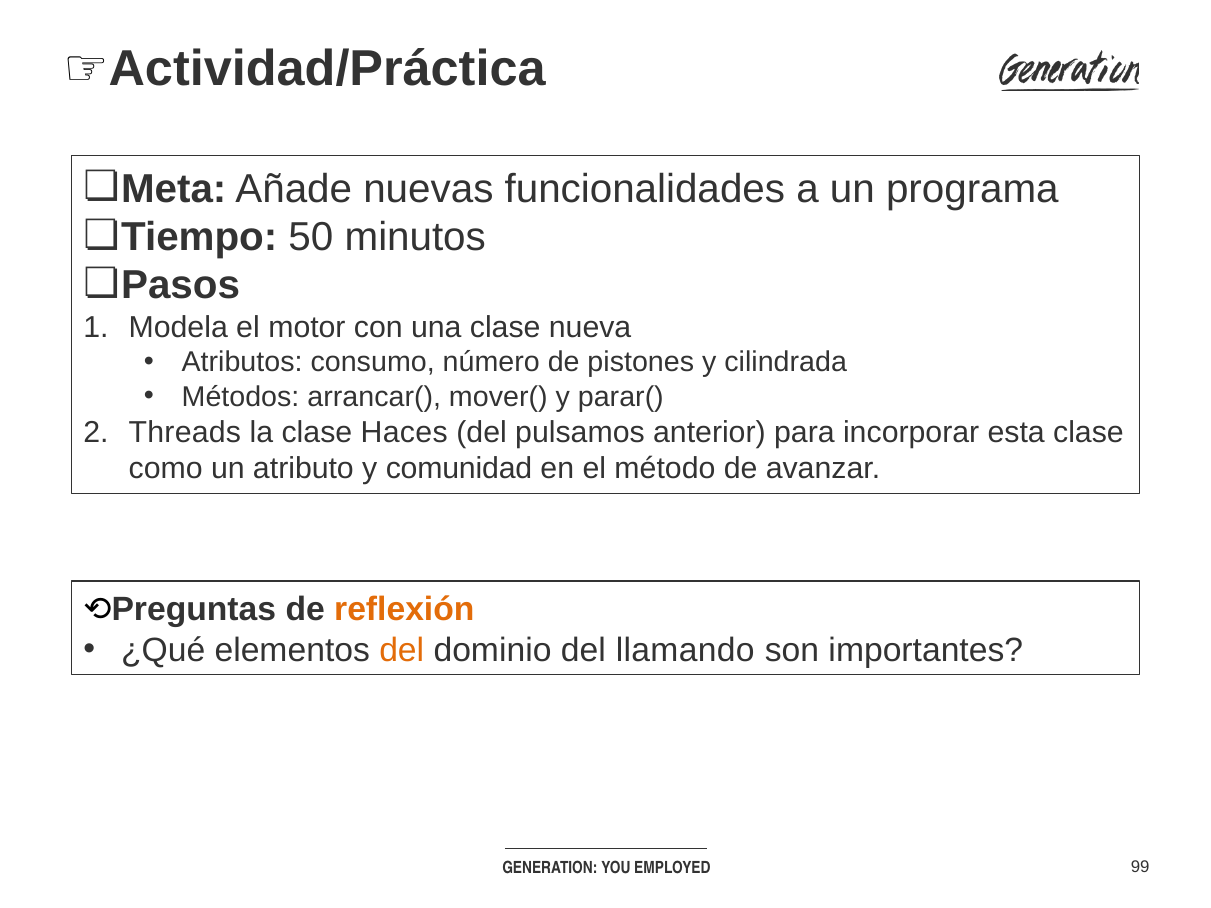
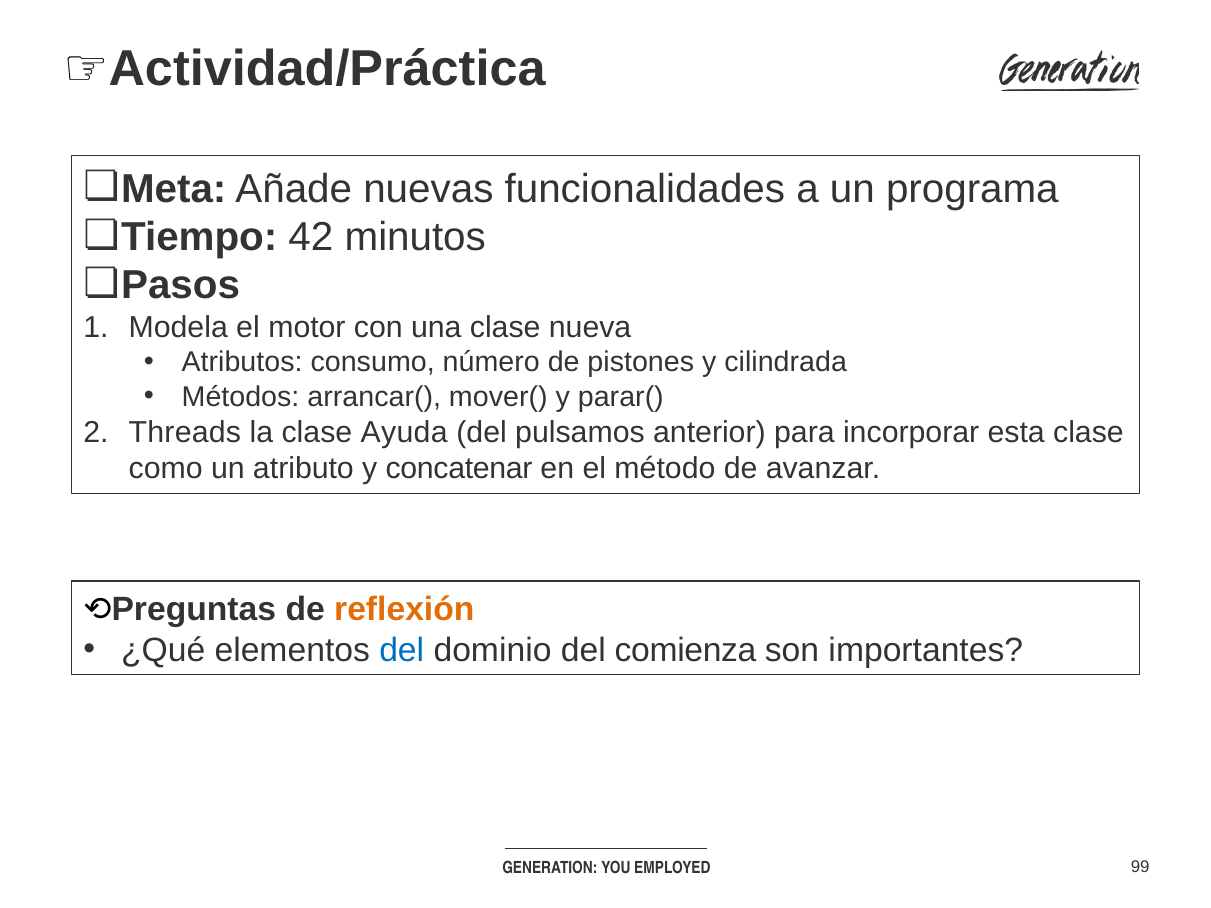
50: 50 -> 42 (311, 237)
Haces: Haces -> Ayuda (404, 432)
comunidad: comunidad -> concatenar (459, 469)
del colour: orange -> blue (402, 650)
llamando: llamando -> comienza (686, 650)
